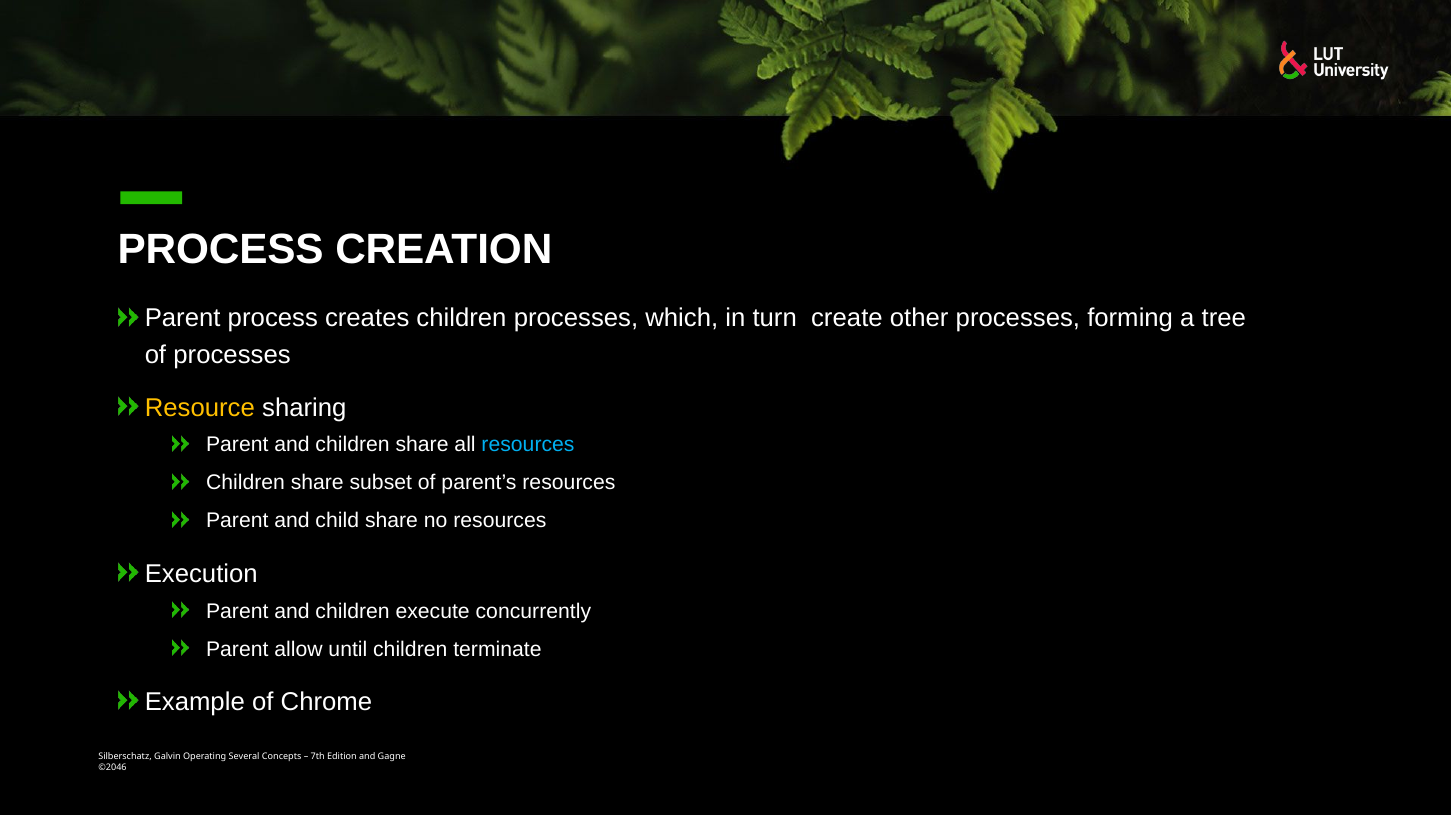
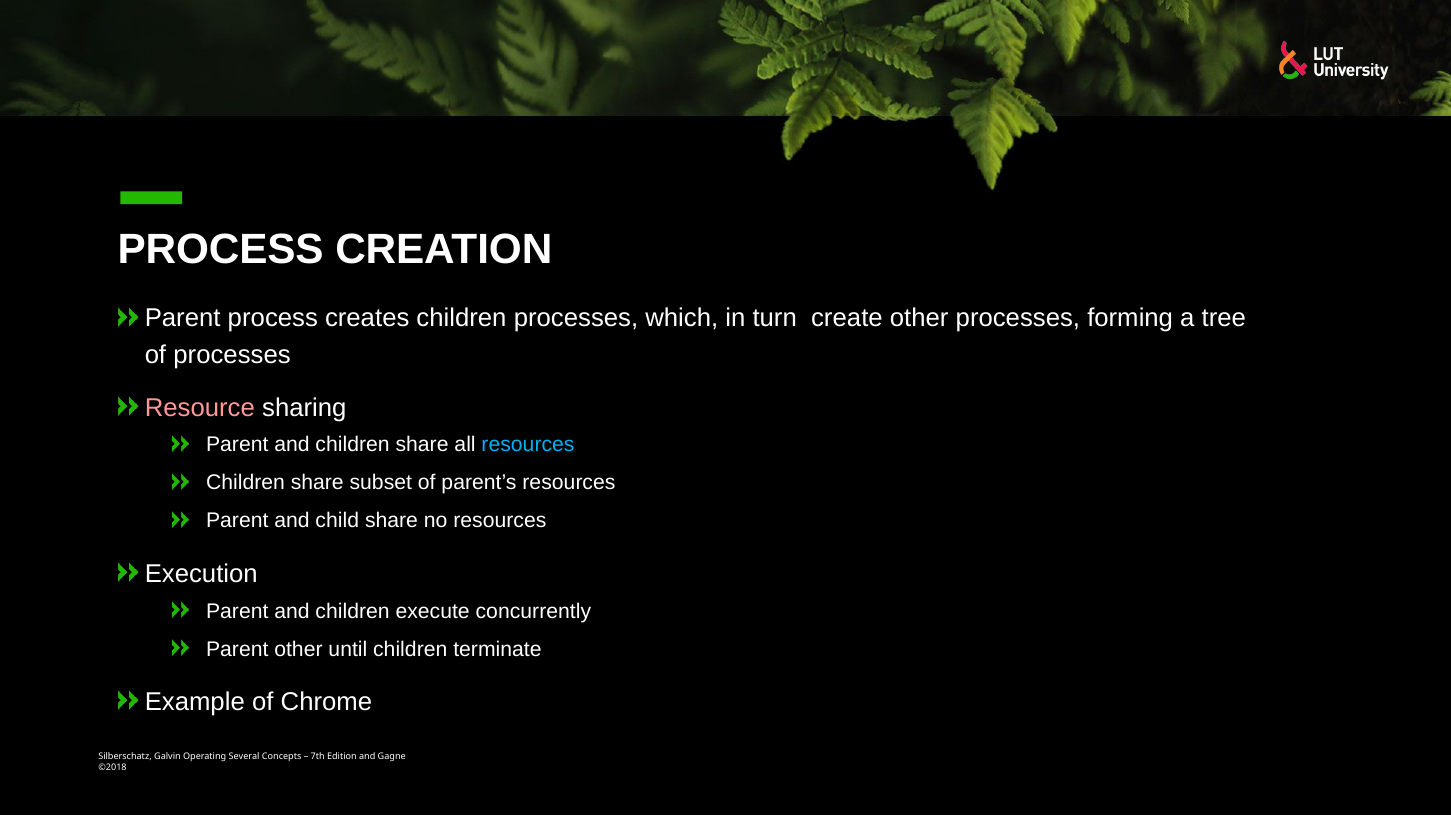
Resource colour: yellow -> pink (200, 408)
Parent allow: allow -> other (298, 649)
©2046: ©2046 -> ©2018 (113, 768)
